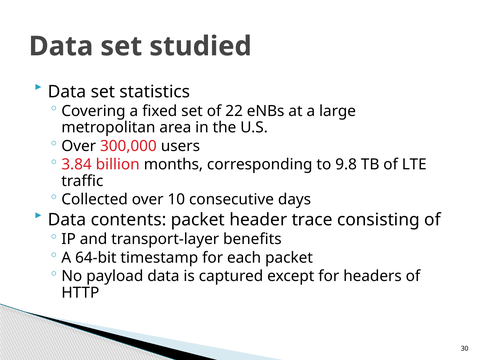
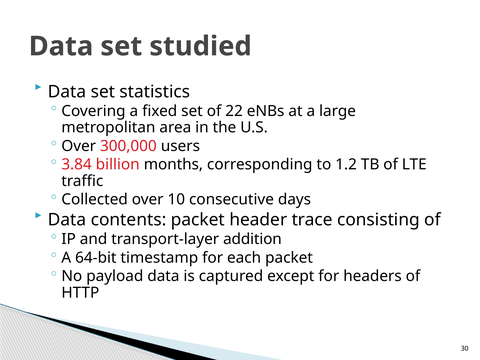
9.8: 9.8 -> 1.2 (346, 165)
benefits: benefits -> addition (252, 239)
